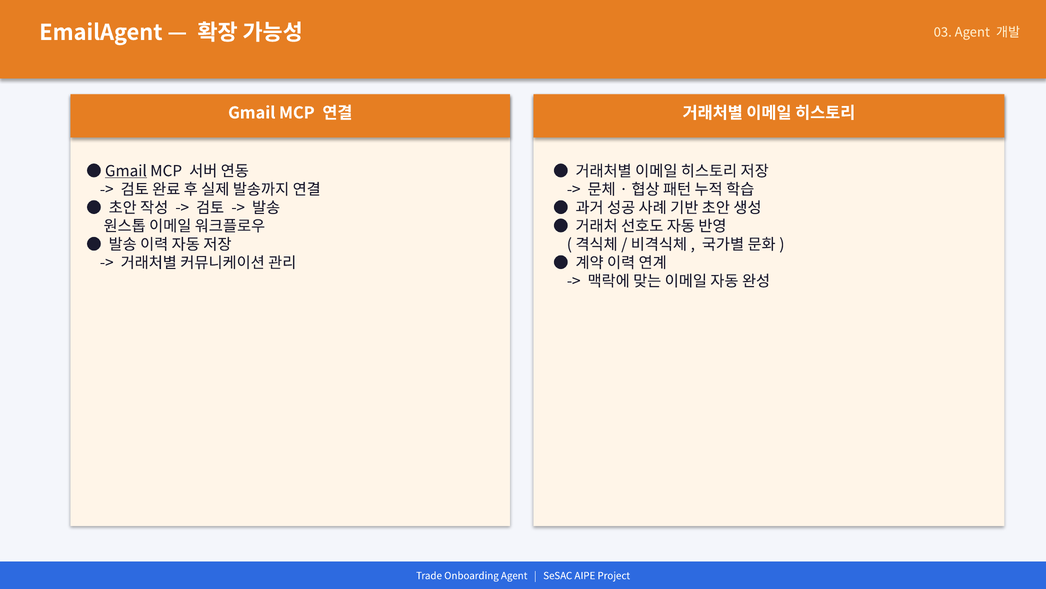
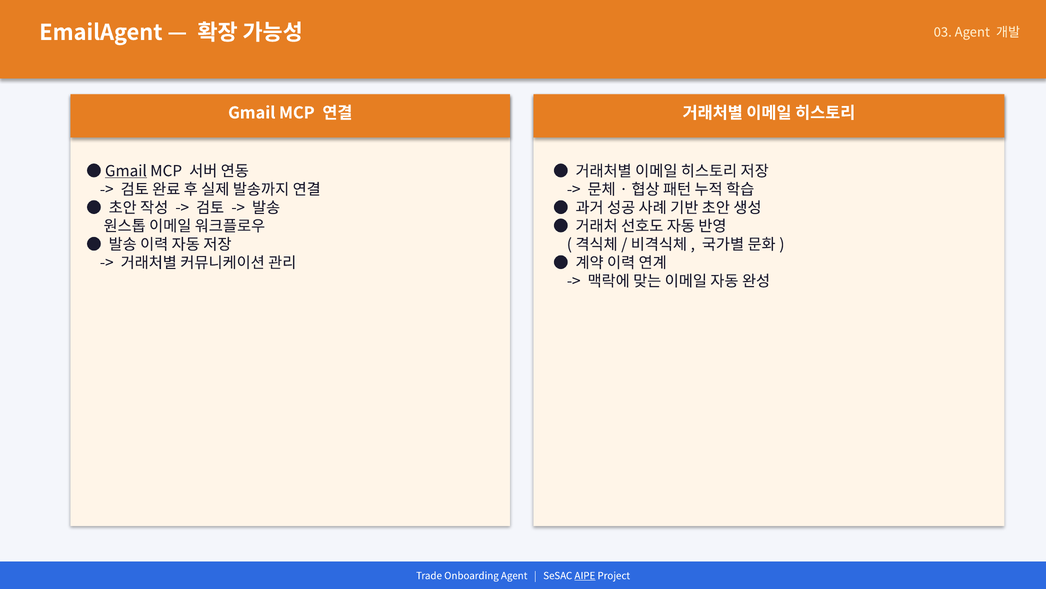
AIPE underline: none -> present (585, 575)
